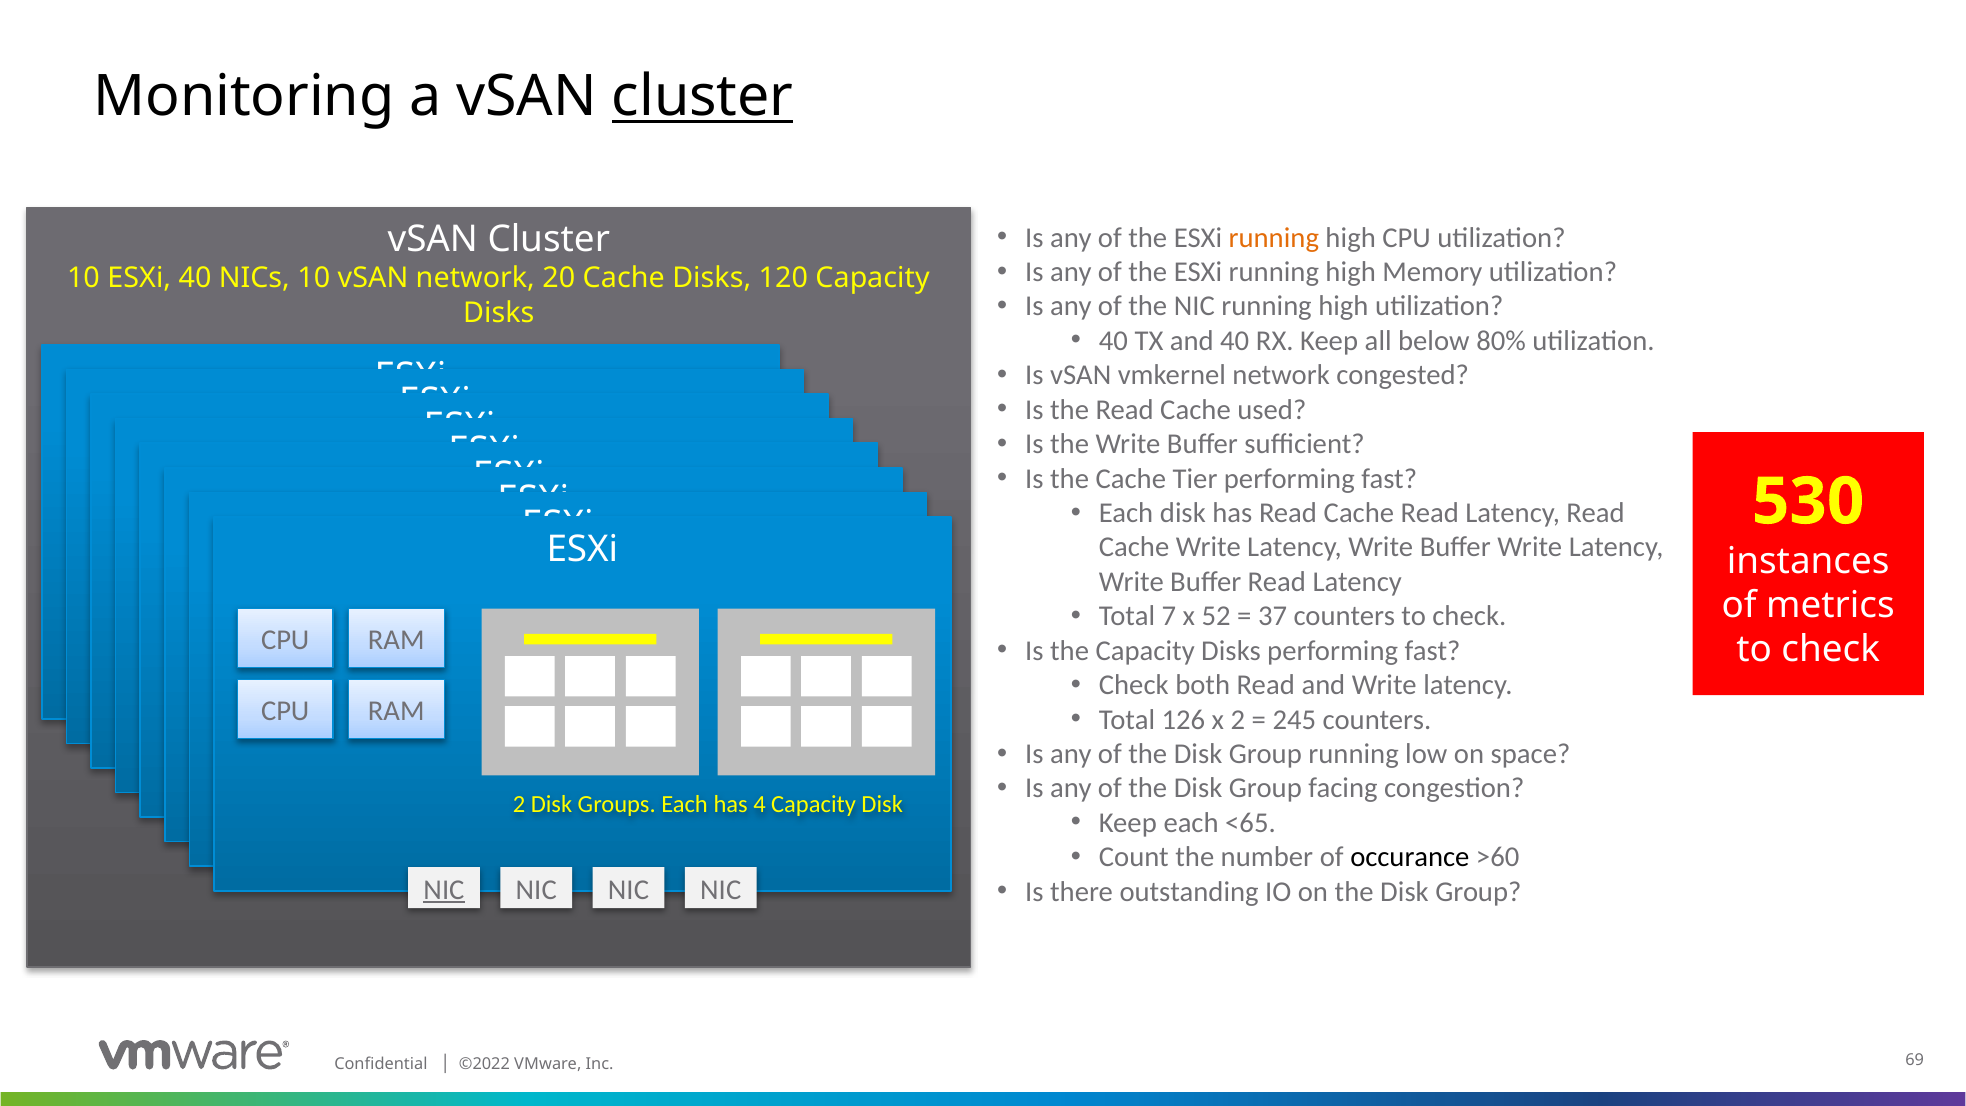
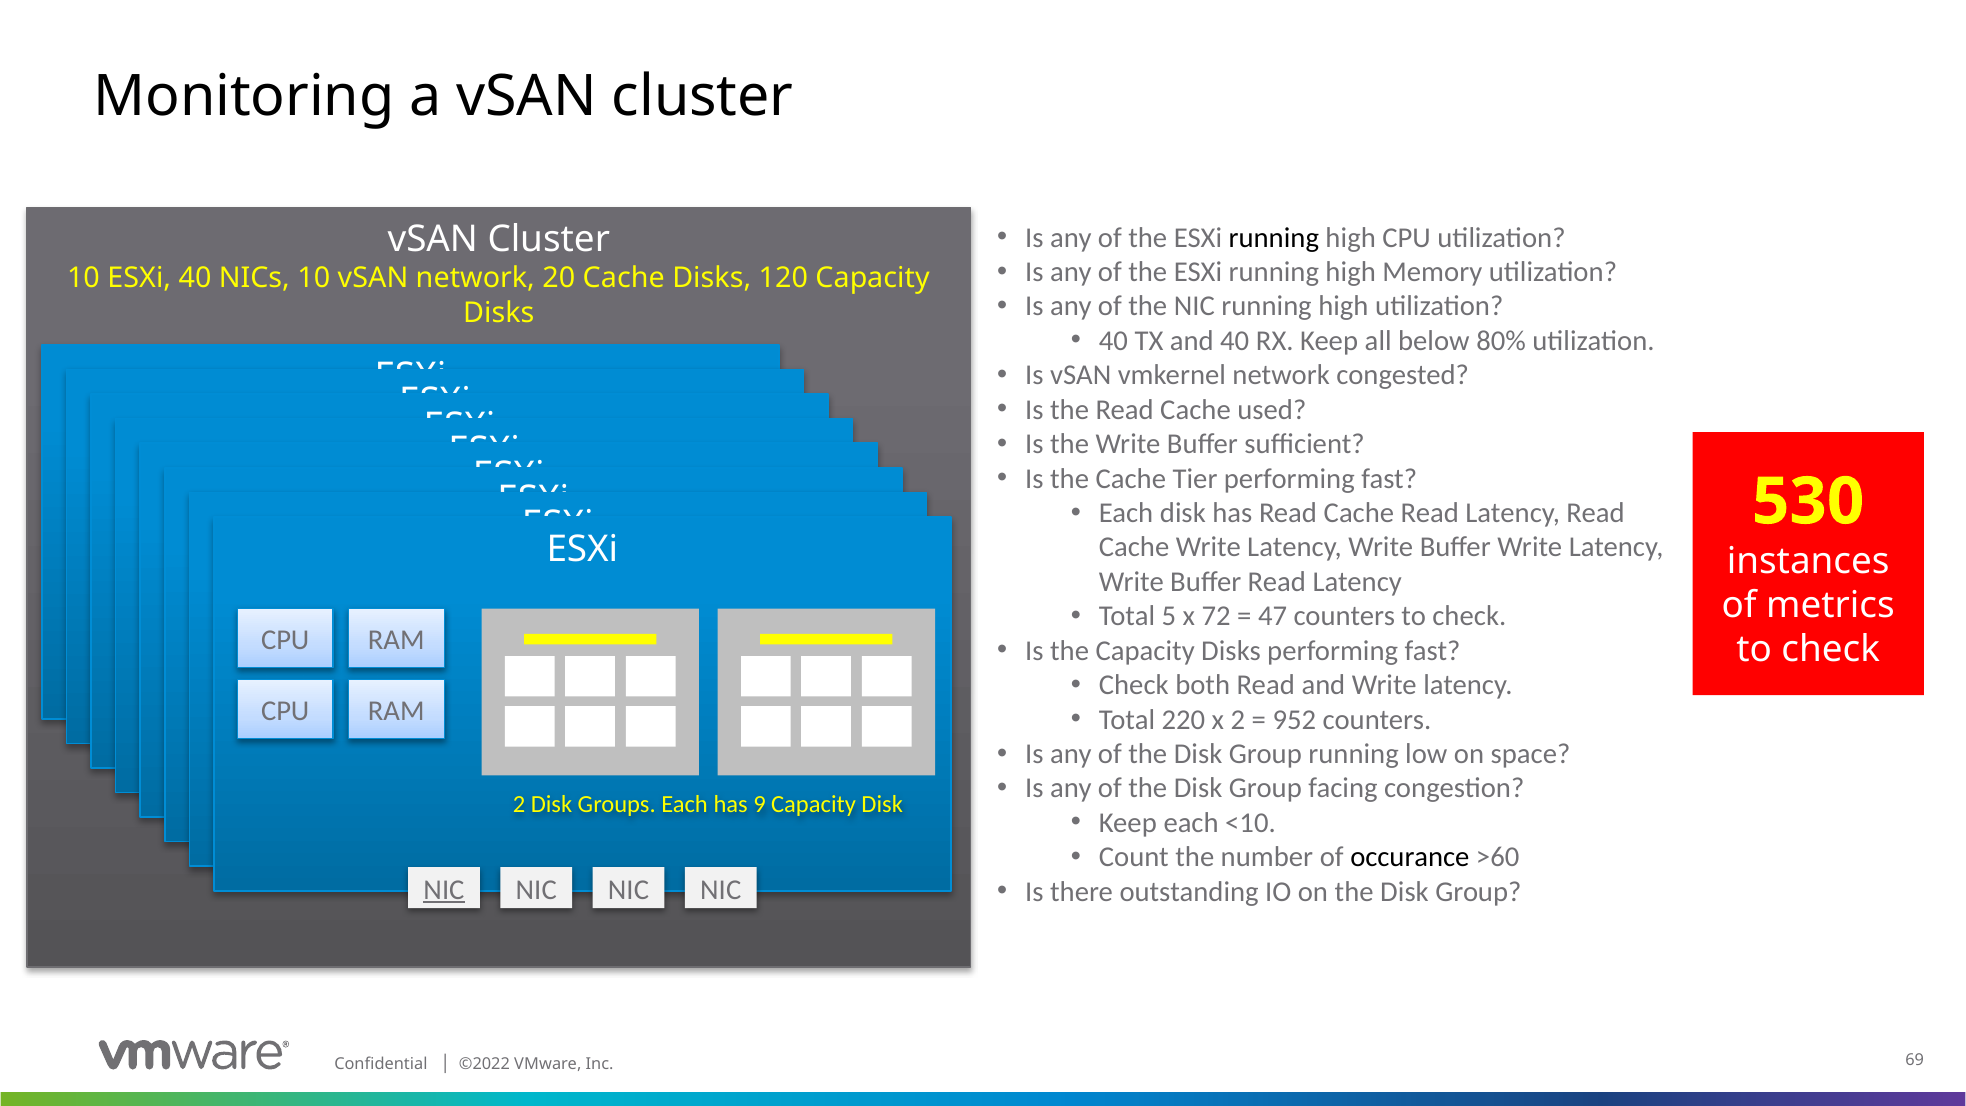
cluster underline: present -> none (703, 97)
running colour: orange -> black (1274, 238)
7: 7 -> 5 (1169, 616)
52: 52 -> 72 (1216, 616)
37: 37 -> 47 (1273, 616)
126: 126 -> 220 (1183, 720)
245: 245 -> 952 (1294, 720)
4: 4 -> 9 (760, 804)
<65: <65 -> <10 (1250, 823)
